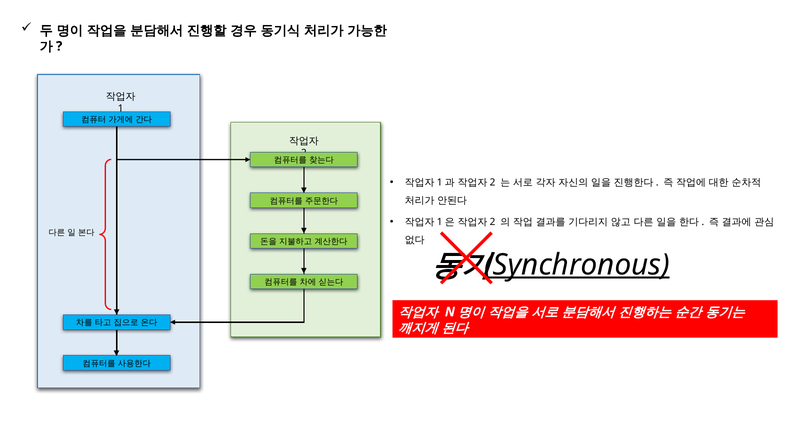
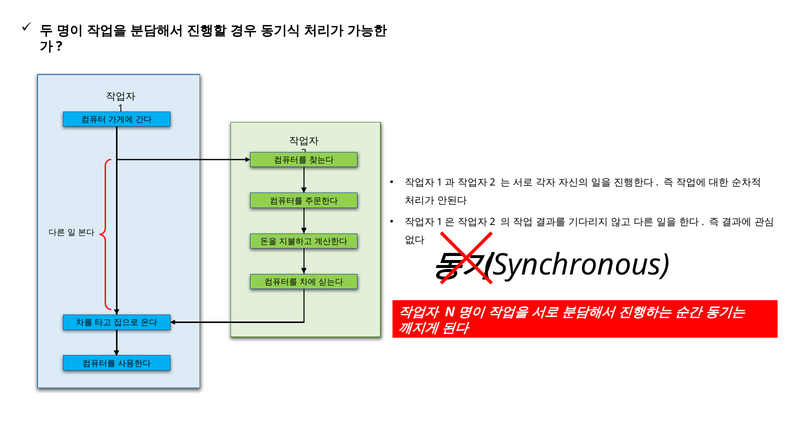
Synchronous underline: present -> none (577, 264)
